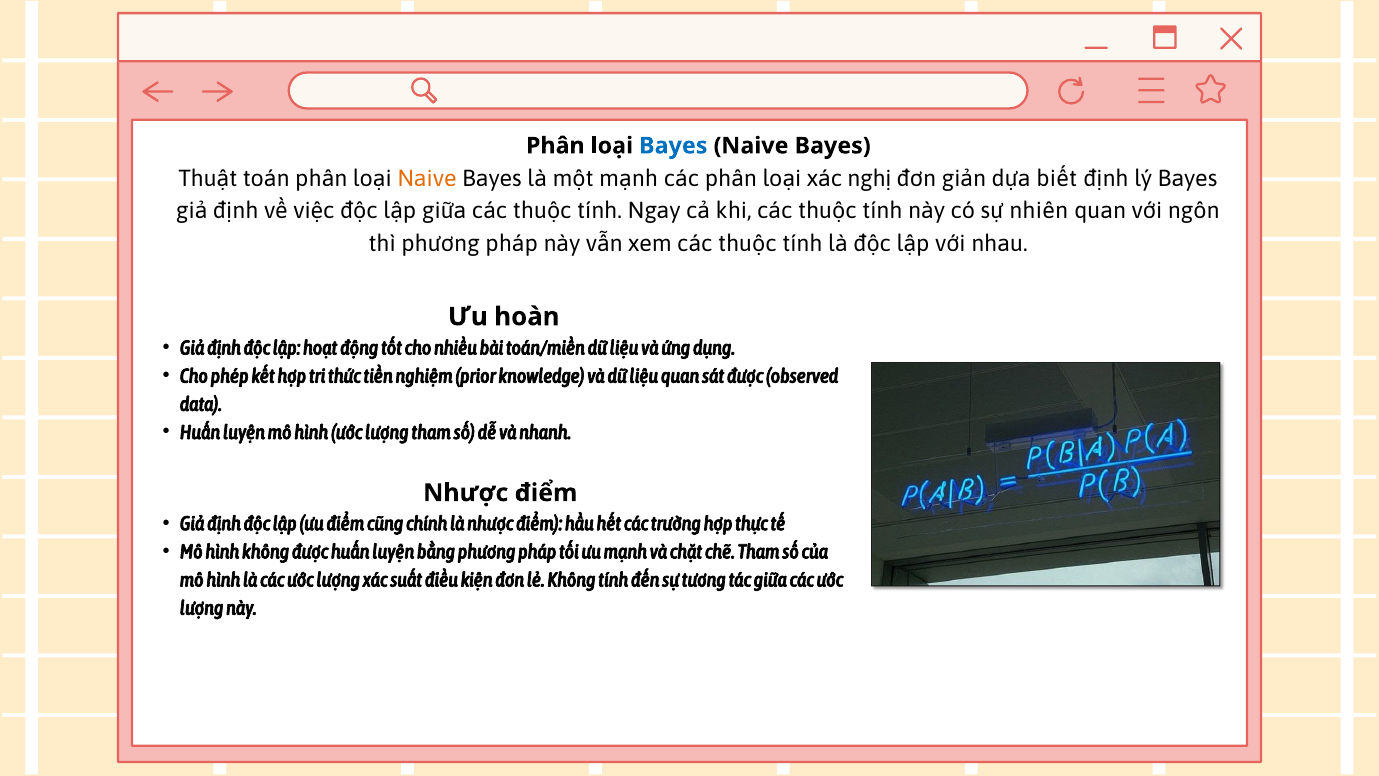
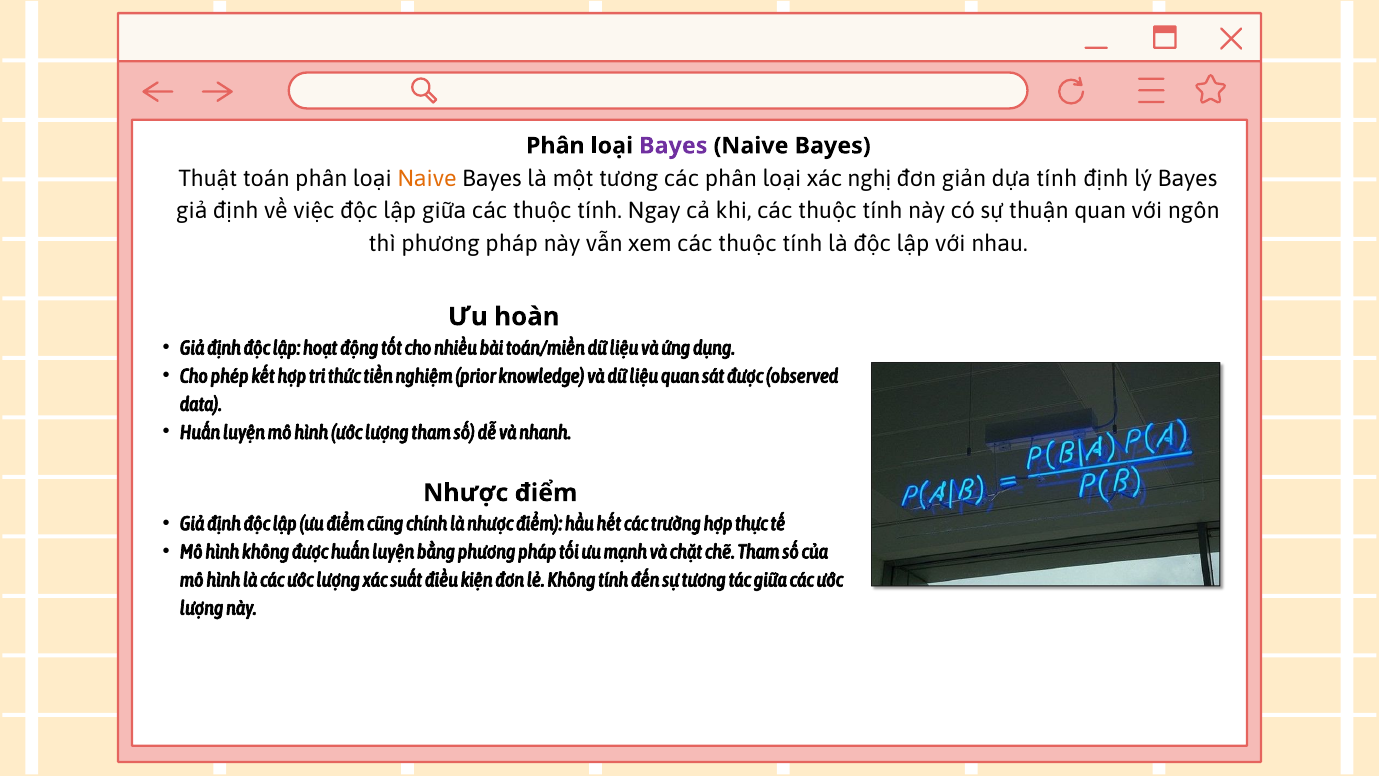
Bayes colour: blue -> purple (673, 146)
một mạnh: mạnh -> tương (629, 178)
dựa biết: biết -> tính (1057, 178)
nhiên: nhiên -> thuận (1039, 211)
